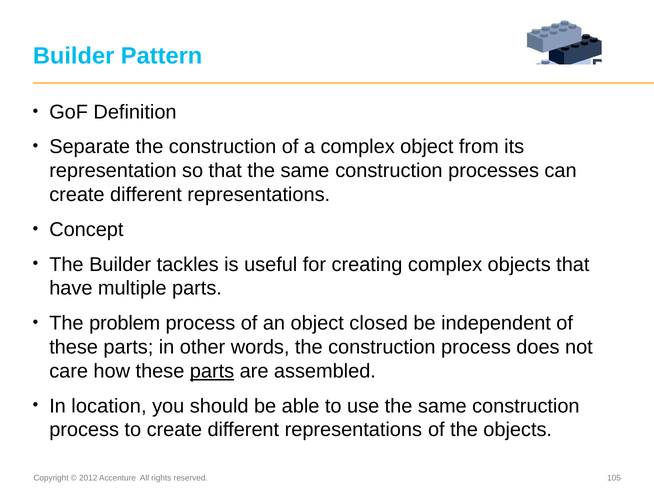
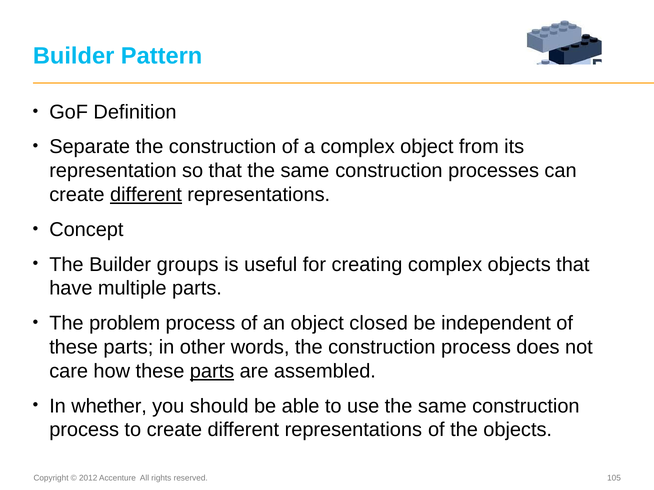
different underline: none -> present (146, 195)
tackles: tackles -> groups (188, 265)
location: location -> whether (109, 406)
